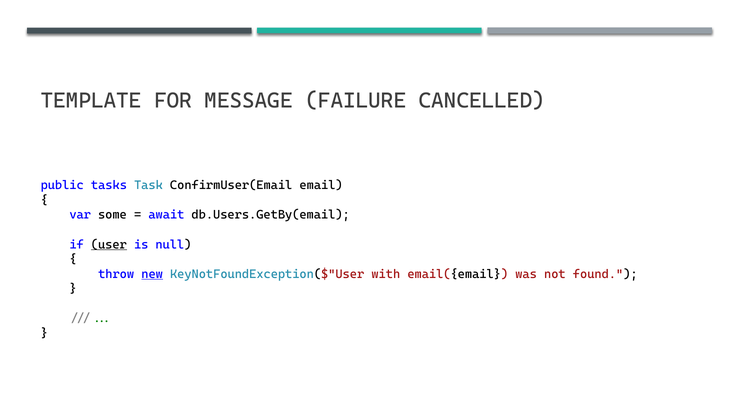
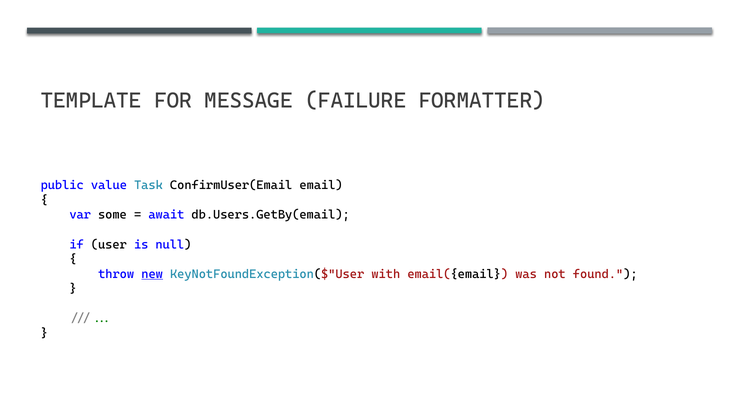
CANCELLED: CANCELLED -> FORMATTER (482, 100)
tasks: tasks -> value (109, 185)
user underline: present -> none (109, 244)
